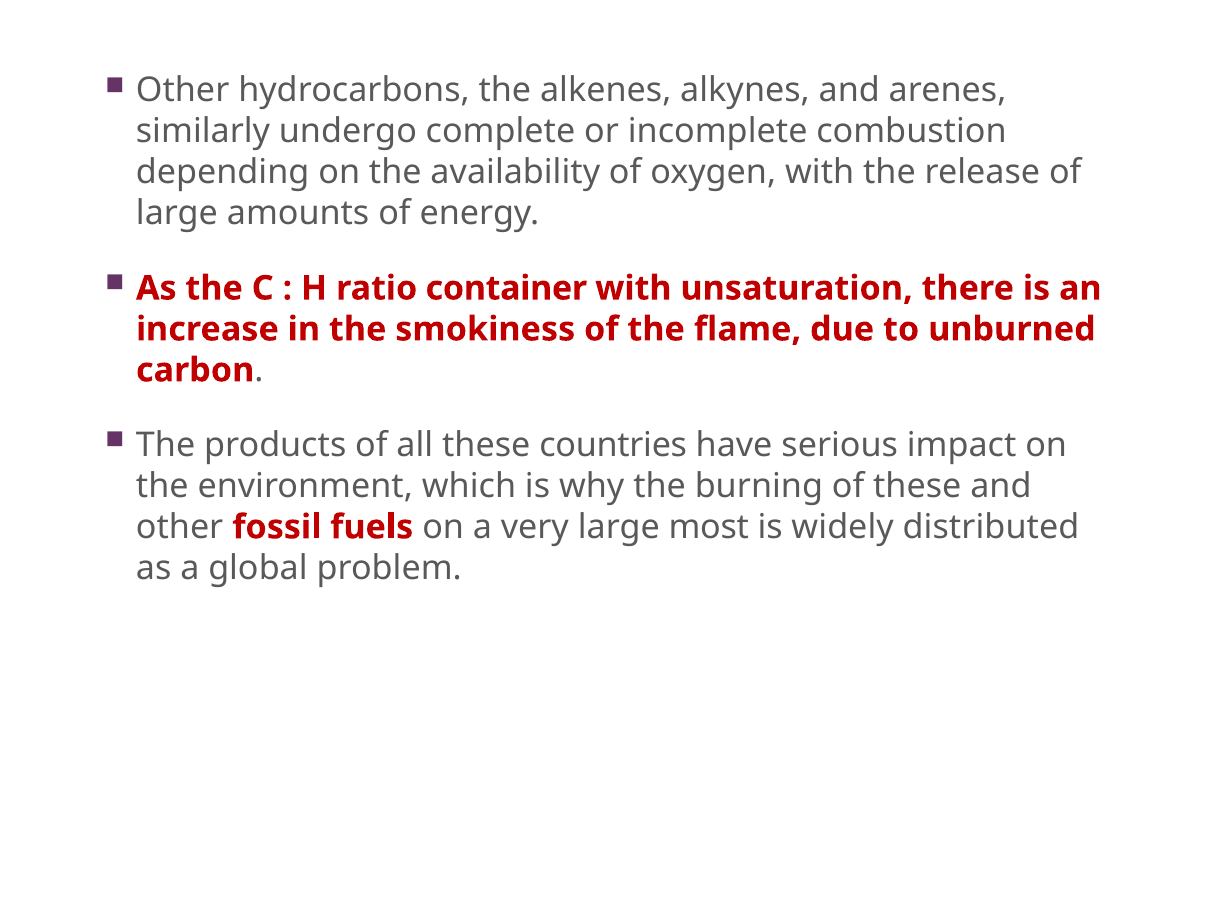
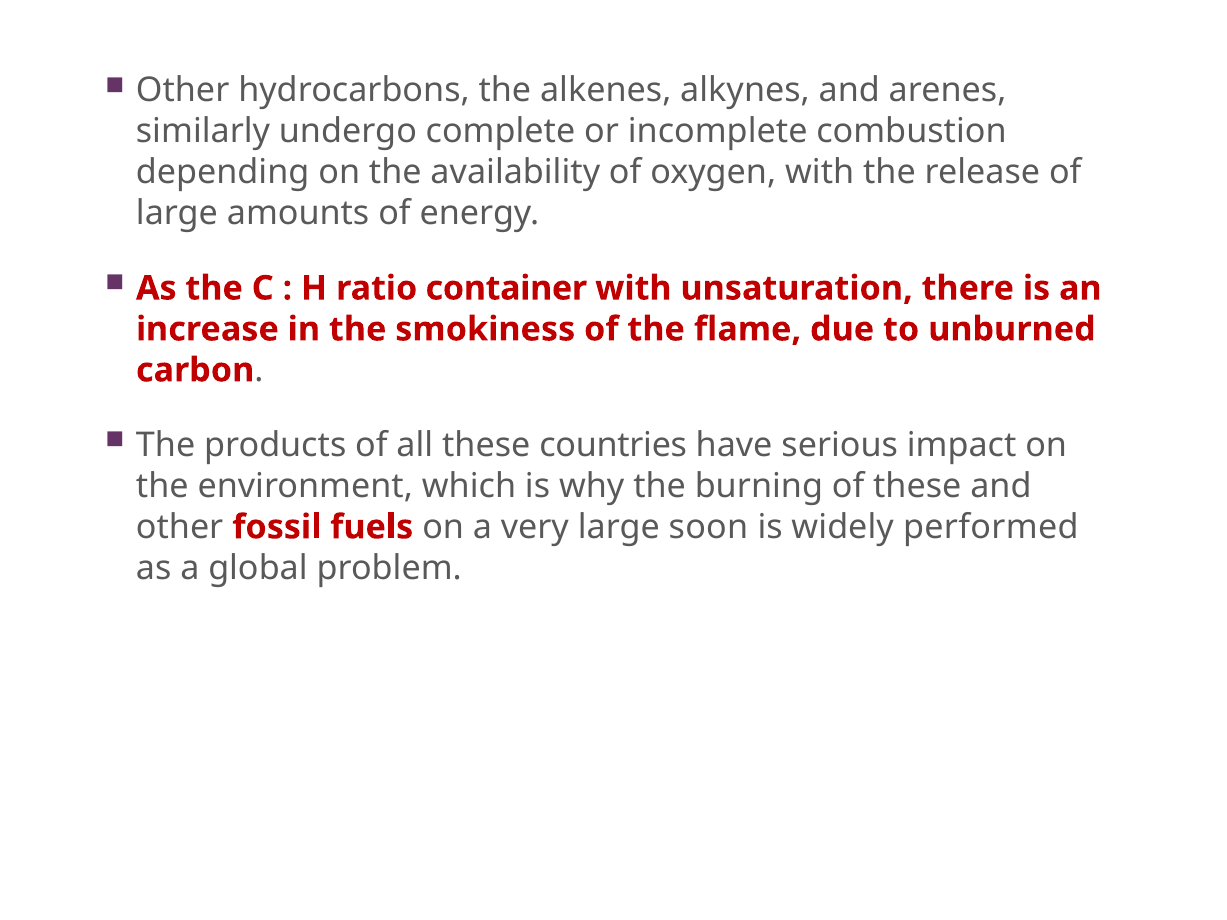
most: most -> soon (708, 527)
distributed: distributed -> performed (991, 527)
